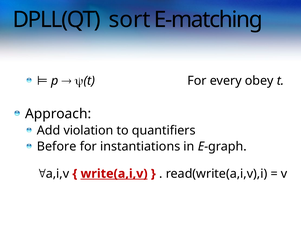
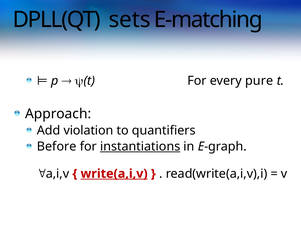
sort: sort -> sets (130, 20)
obey: obey -> pure (259, 81)
instantiations underline: none -> present (140, 146)
